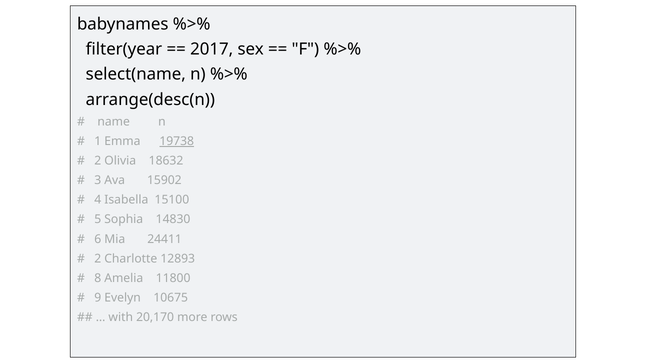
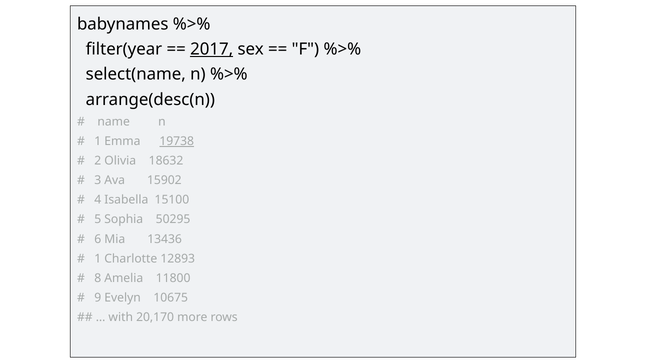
2017 underline: none -> present (212, 49)
14830: 14830 -> 50295 (173, 220)
24411: 24411 -> 13436 (165, 239)
2: 2 -> 1 (98, 259)
